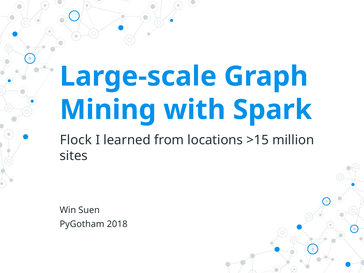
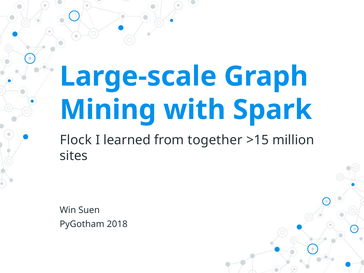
locations: locations -> together (215, 140)
